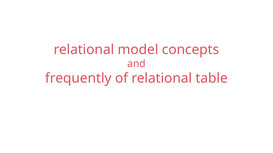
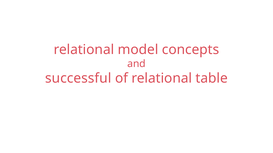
frequently: frequently -> successful (78, 79)
